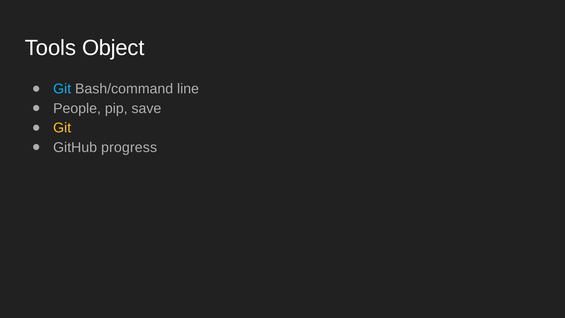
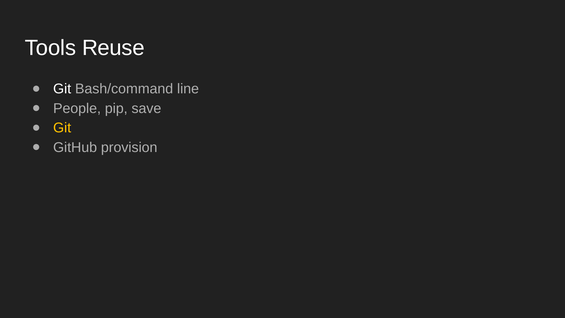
Object: Object -> Reuse (113, 48)
Git colour: light blue -> white (62, 89)
progress: progress -> provision (129, 147)
